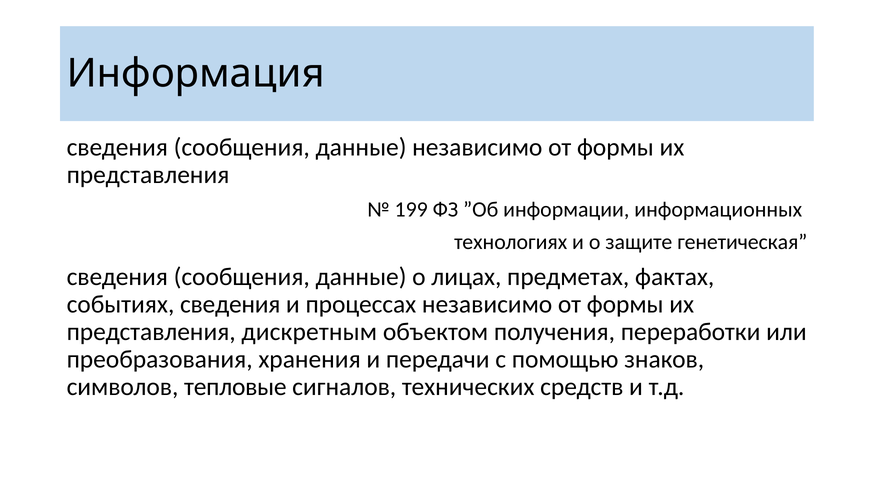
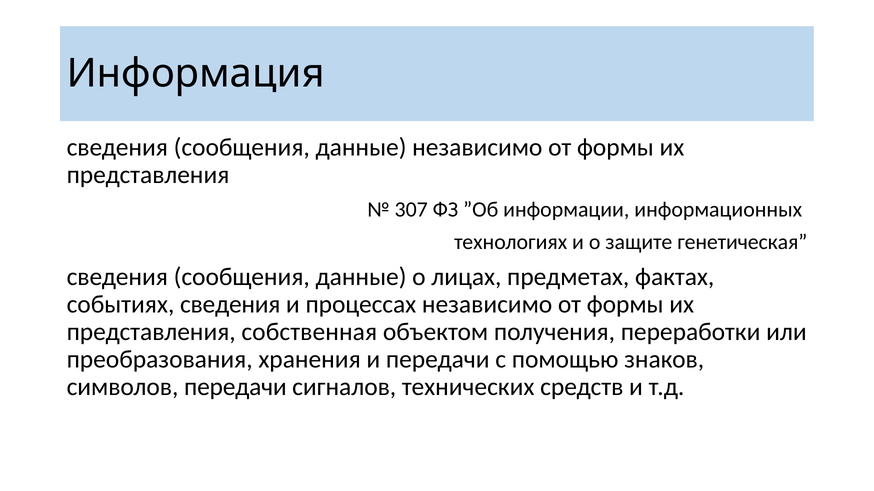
199: 199 -> 307 (411, 210)
дискретным: дискретным -> собственная (309, 332)
символов тепловые: тепловые -> передачи (235, 387)
